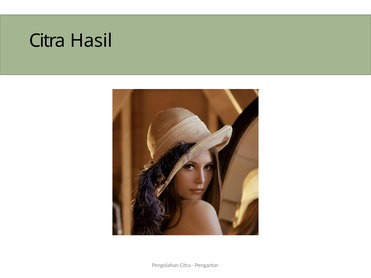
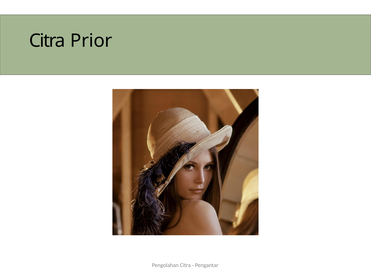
Hasil: Hasil -> Prior (91, 41)
